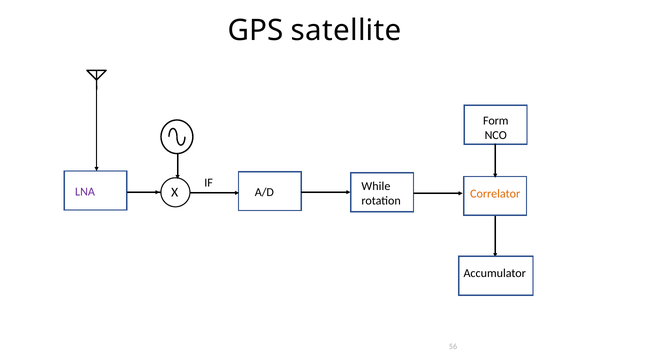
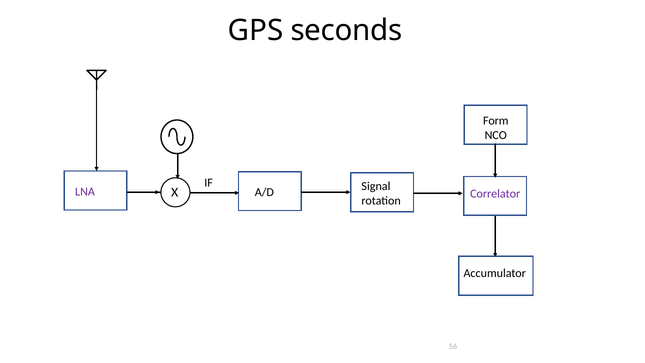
satellite: satellite -> seconds (346, 30)
While: While -> Signal (376, 186)
Correlator colour: orange -> purple (495, 194)
